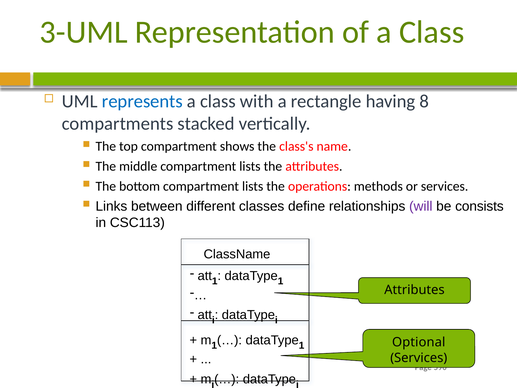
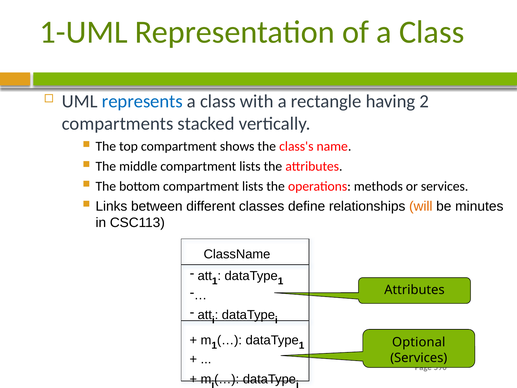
3-UML: 3-UML -> 1-UML (84, 32)
8: 8 -> 2 (424, 101)
will colour: purple -> orange (421, 206)
consists: consists -> minutes (479, 206)
